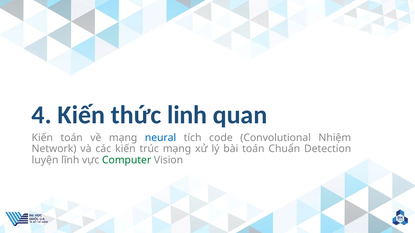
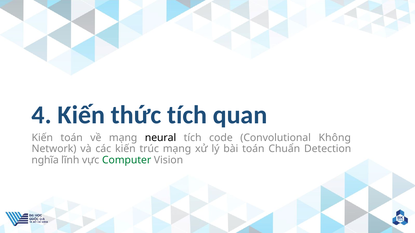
thức linh: linh -> tích (187, 115)
neural colour: blue -> black (161, 138)
Nhiệm: Nhiệm -> Không (335, 138)
luyện: luyện -> nghĩa (45, 160)
